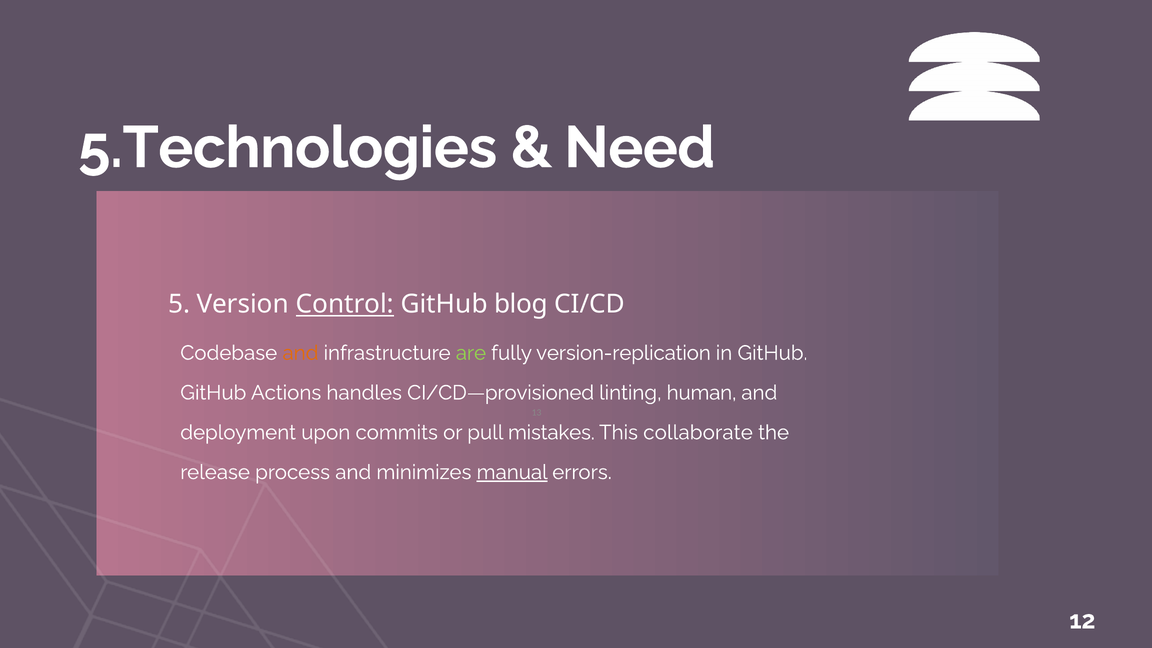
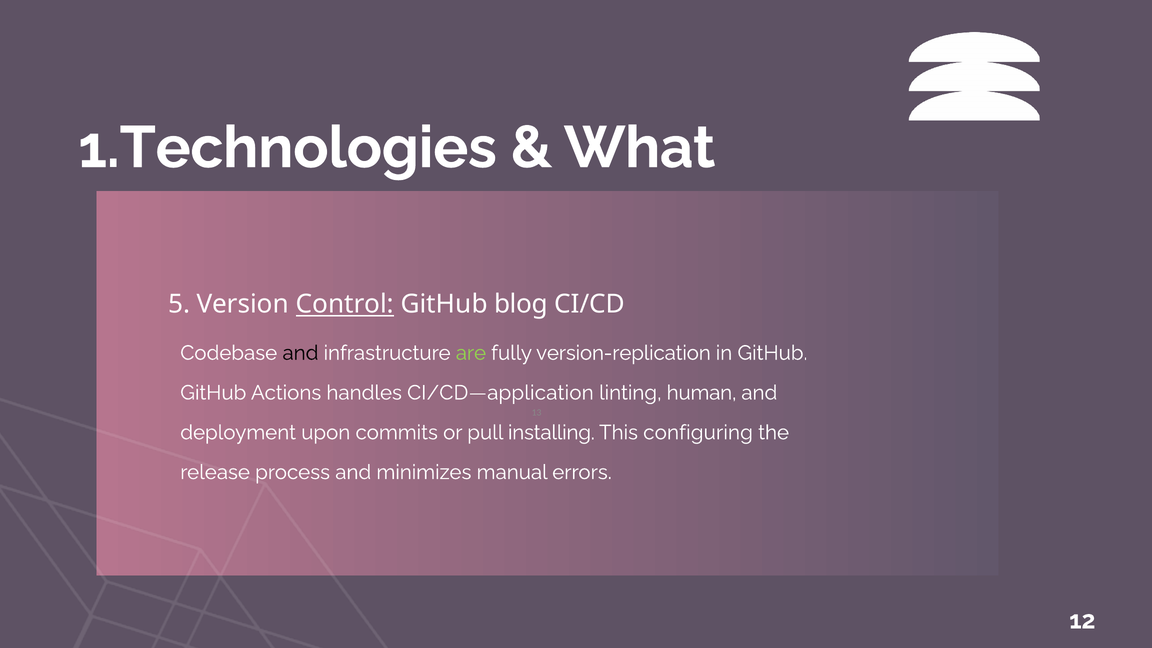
5.Technologies: 5.Technologies -> 1.Technologies (288, 148)
Need: Need -> What (640, 148)
and colour: orange -> black (300, 353)
CI/CD—provisioned: CI/CD—provisioned -> CI/CD—application (500, 393)
mistakes: mistakes -> installing (551, 433)
collaborate: collaborate -> configuring (698, 433)
manual underline: present -> none (512, 472)
